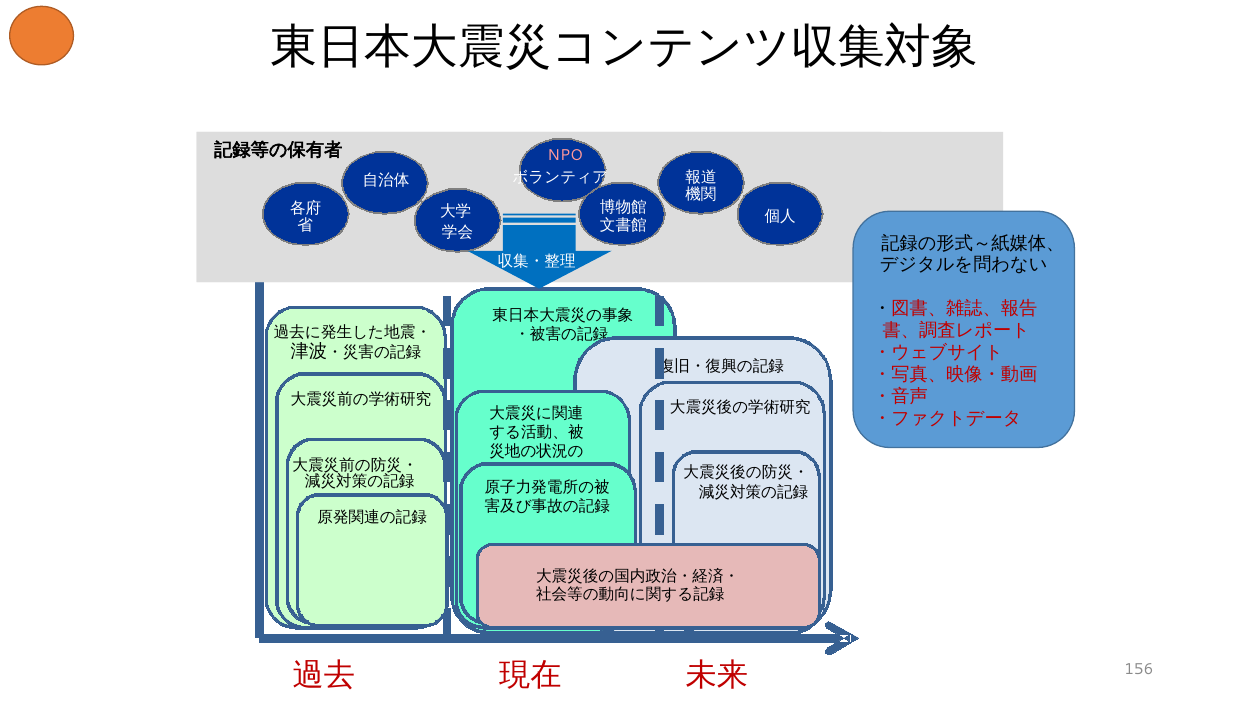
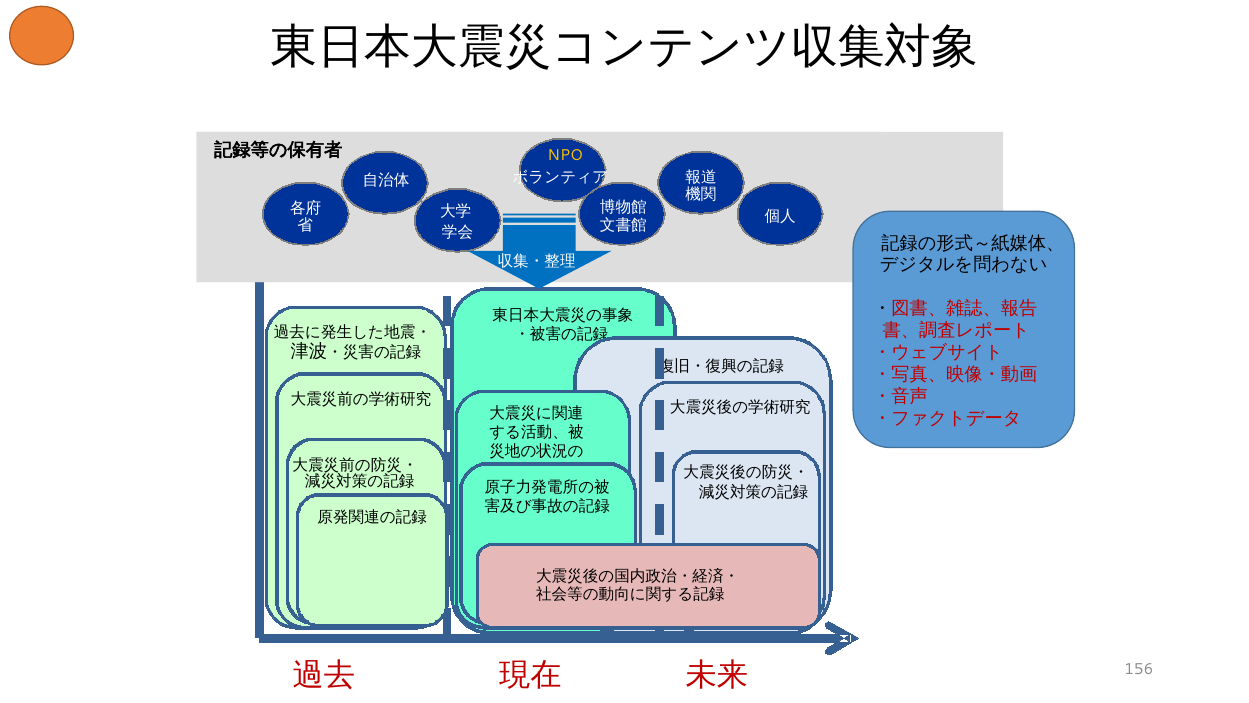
NPO colour: pink -> yellow (565, 155)
